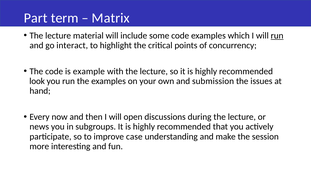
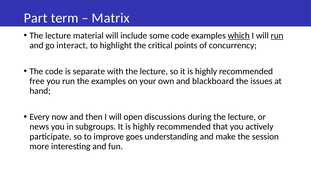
which underline: none -> present (239, 36)
example: example -> separate (89, 71)
look: look -> free (37, 81)
submission: submission -> blackboard (213, 81)
case: case -> goes (134, 136)
